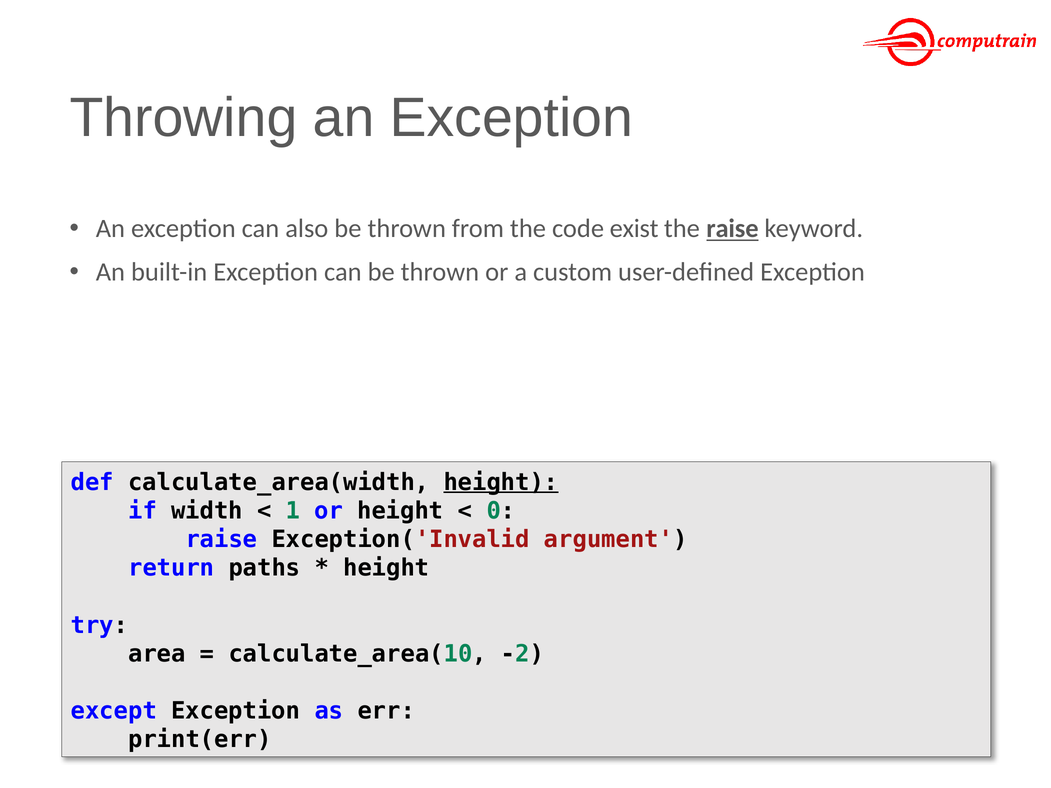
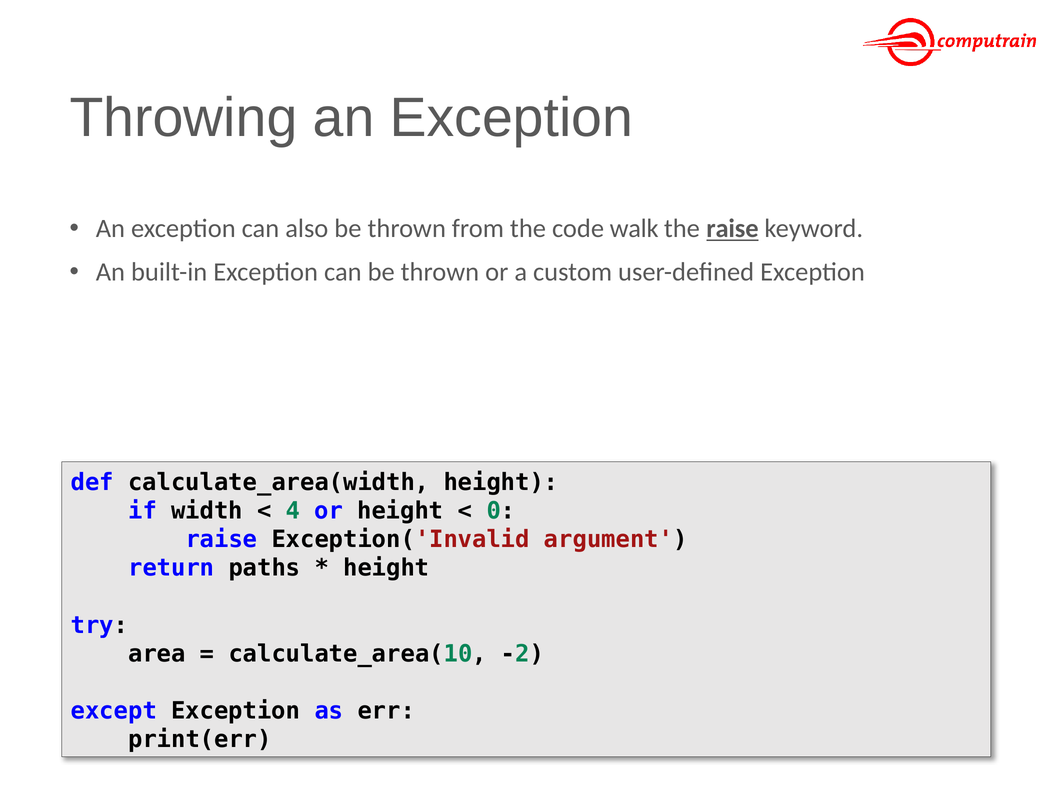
exist: exist -> walk (634, 229)
height underline: present -> none (501, 482)
1: 1 -> 4 (293, 511)
